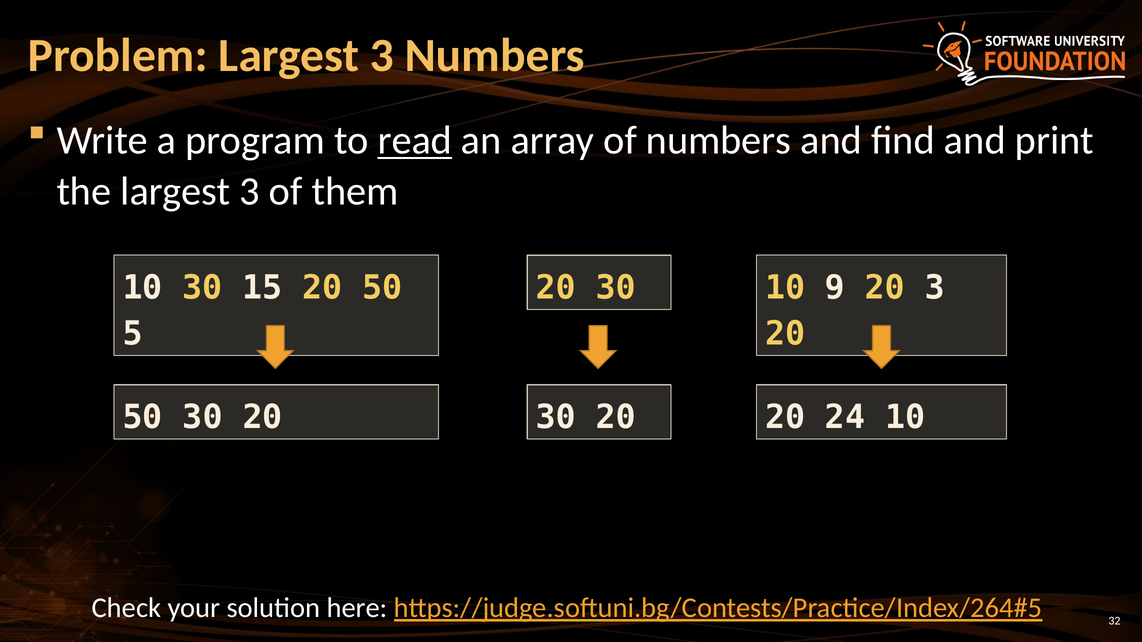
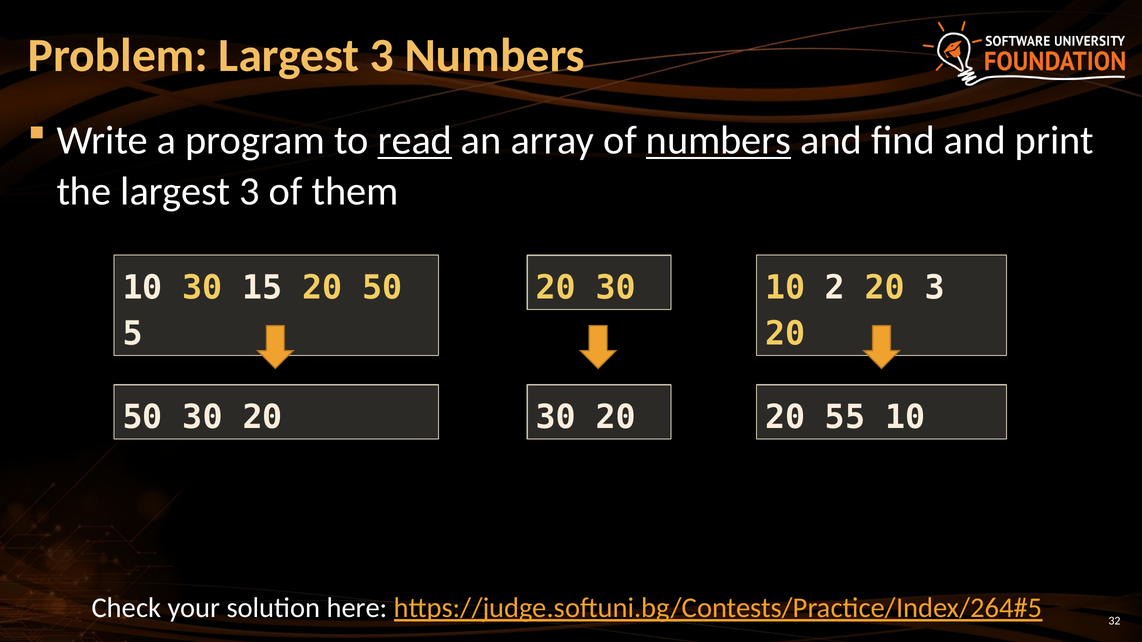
numbers underline: none -> present (719, 141)
9: 9 -> 2 (835, 288)
24: 24 -> 55 (845, 418)
